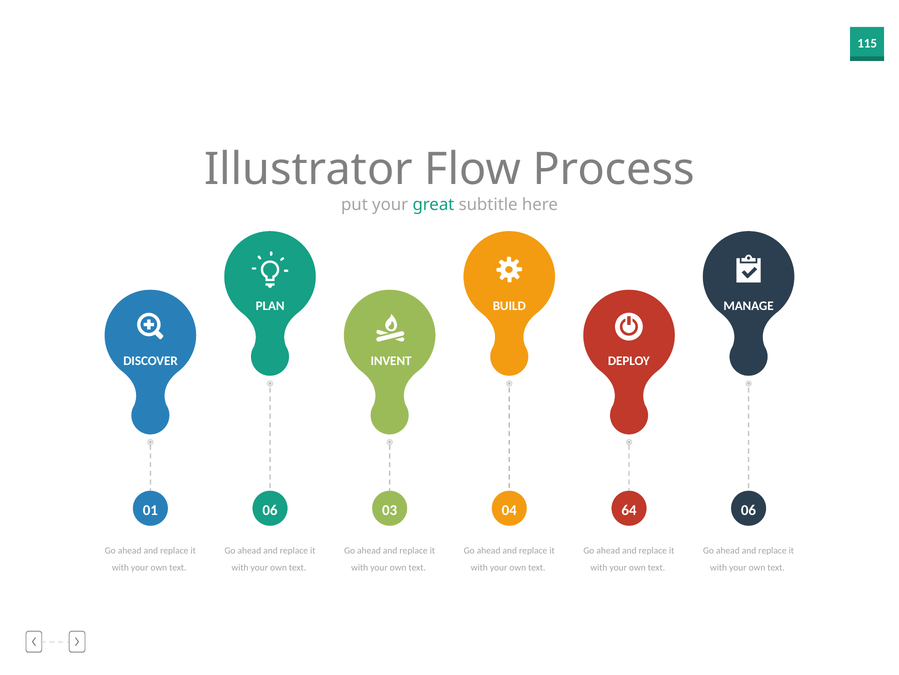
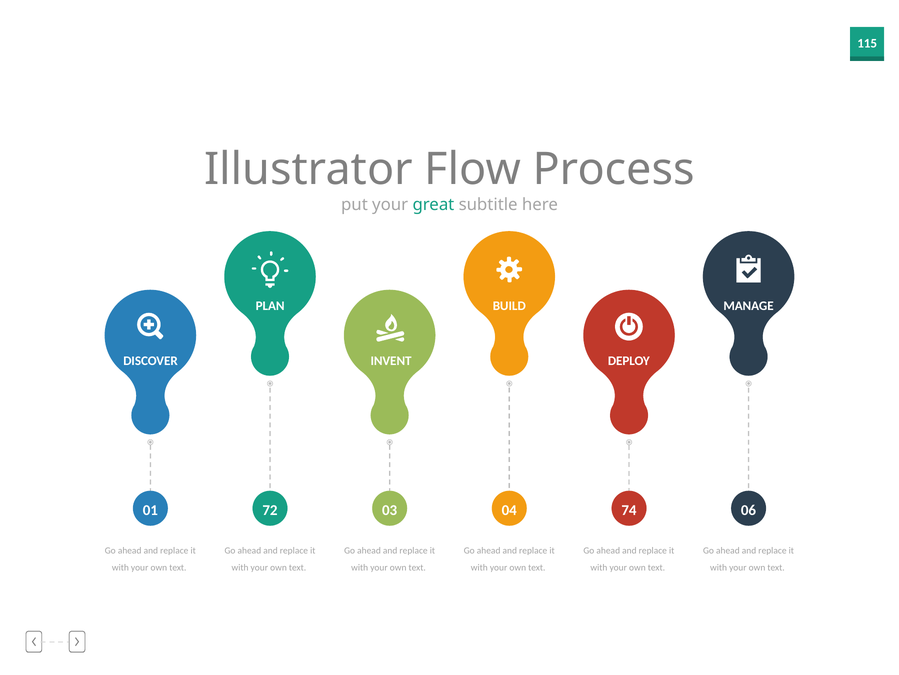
01 06: 06 -> 72 (270, 510)
64: 64 -> 74 (629, 510)
